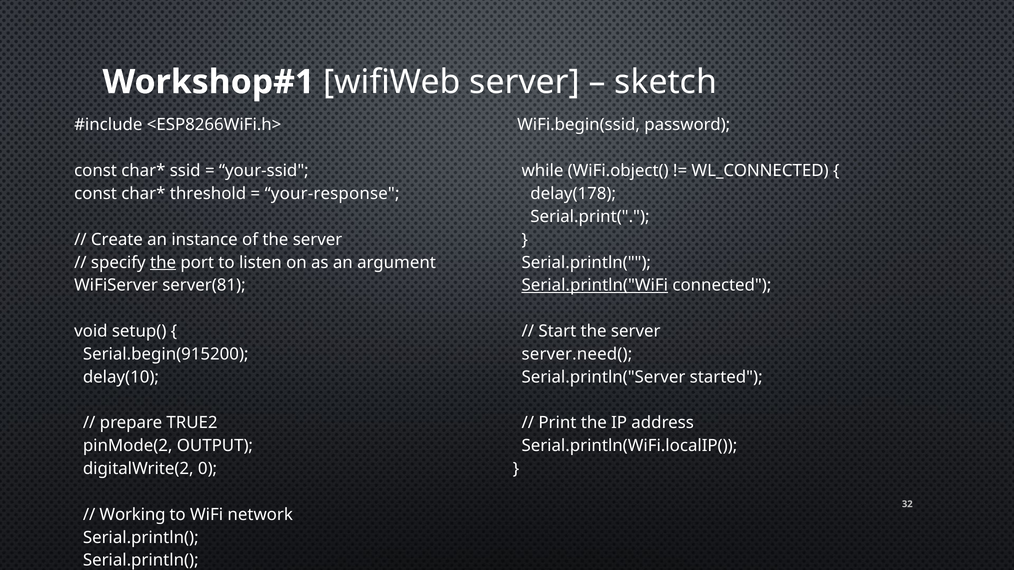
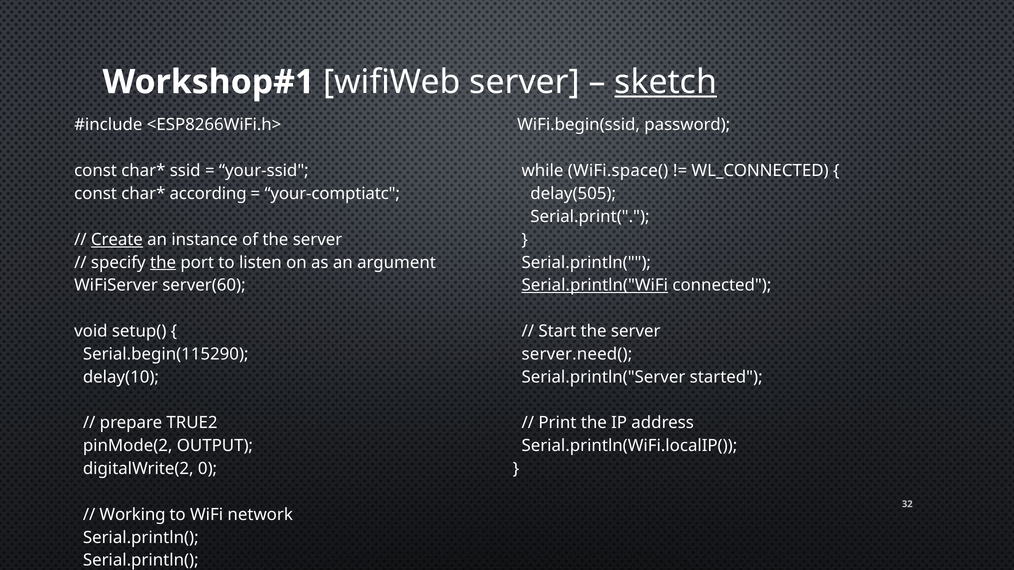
sketch underline: none -> present (666, 82)
WiFi.object(: WiFi.object( -> WiFi.space( (618, 171)
threshold: threshold -> according (208, 194)
your-response: your-response -> your-comptiatc (332, 194)
delay(178: delay(178 -> delay(505 (573, 194)
Create underline: none -> present (117, 240)
server(81: server(81 -> server(60 (204, 286)
Serial.begin(915200: Serial.begin(915200 -> Serial.begin(115290 (166, 354)
